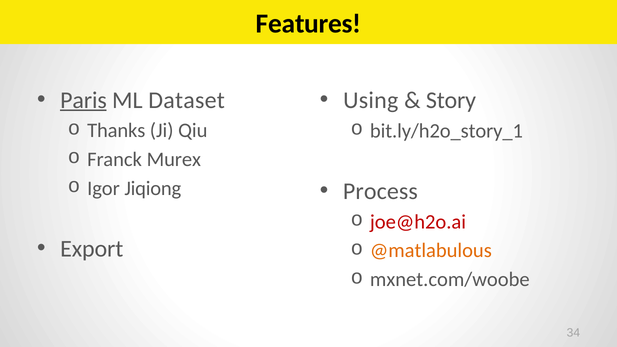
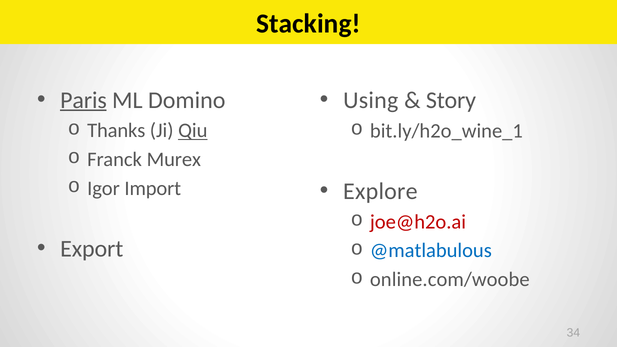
Features: Features -> Stacking (308, 24)
Dataset: Dataset -> Domino (187, 100)
Qiu underline: none -> present (193, 131)
bit.ly/h2o_story_1: bit.ly/h2o_story_1 -> bit.ly/h2o_wine_1 (446, 131)
Jiqiong: Jiqiong -> Import (153, 188)
Process: Process -> Explore (380, 191)
@matlabulous colour: orange -> blue (431, 251)
mxnet.com/woobe: mxnet.com/woobe -> online.com/woobe (450, 280)
